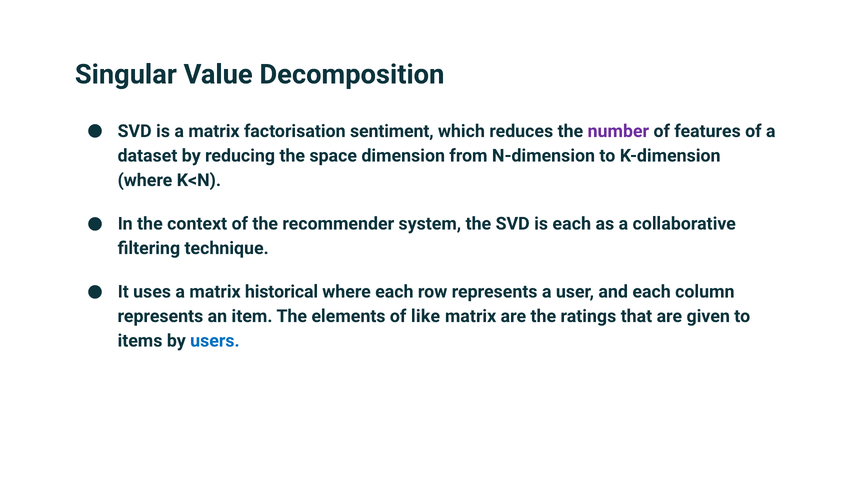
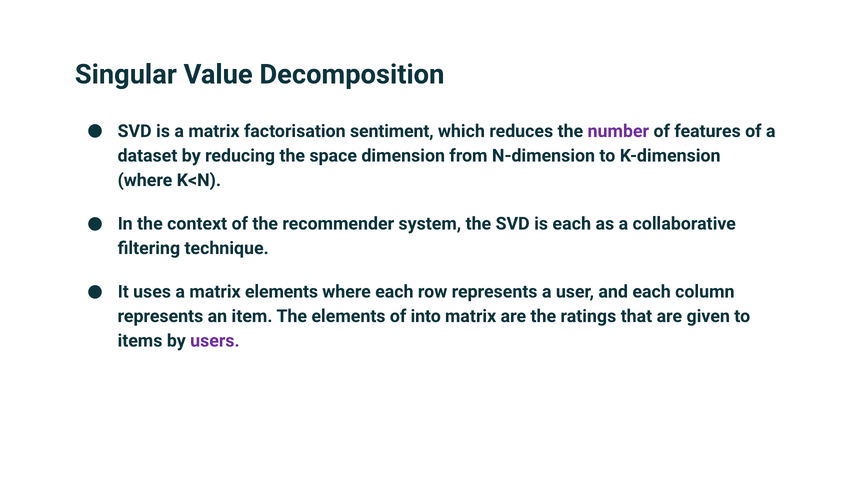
matrix historical: historical -> elements (281, 292)
like: like -> into (426, 316)
users colour: blue -> purple (215, 341)
